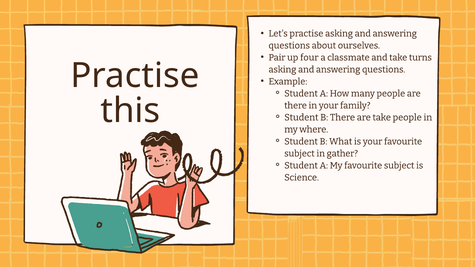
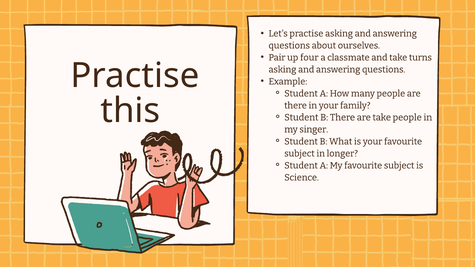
where: where -> singer (314, 129)
gather: gather -> longer (342, 154)
